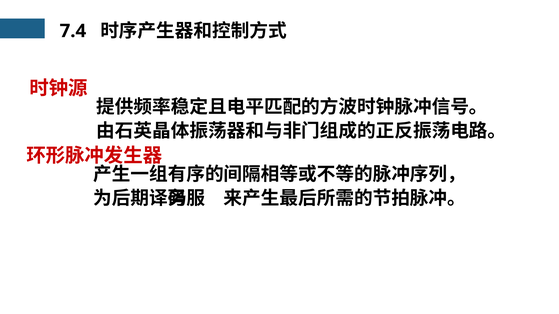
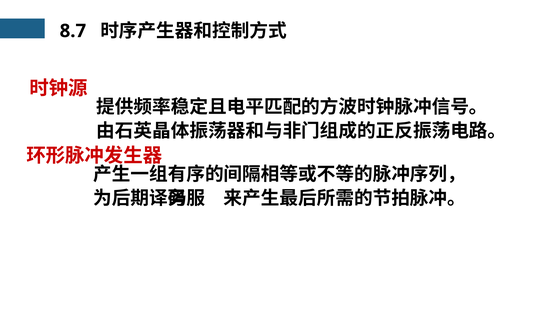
7.4: 7.4 -> 8.7 (73, 31)
